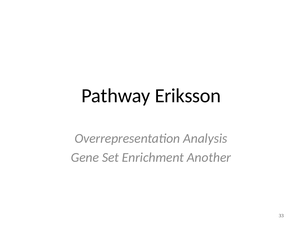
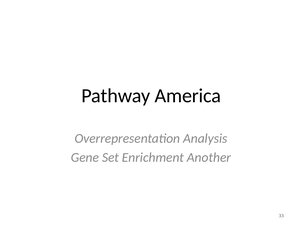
Eriksson: Eriksson -> America (188, 96)
